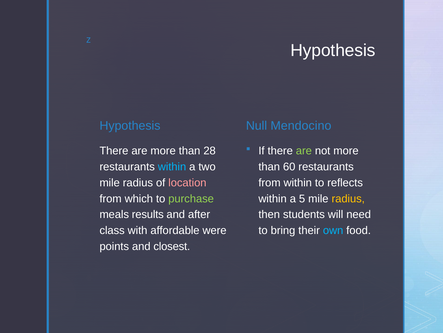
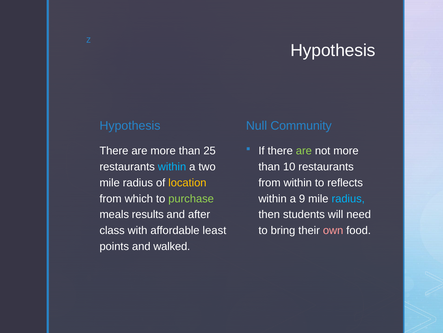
Mendocino: Mendocino -> Community (301, 125)
28: 28 -> 25 (210, 150)
60: 60 -> 10 (289, 166)
location colour: pink -> yellow (187, 182)
5: 5 -> 9 (302, 198)
radius colour: yellow -> light blue (348, 198)
were: were -> least (214, 230)
own colour: light blue -> pink (333, 230)
closest: closest -> walked (172, 246)
